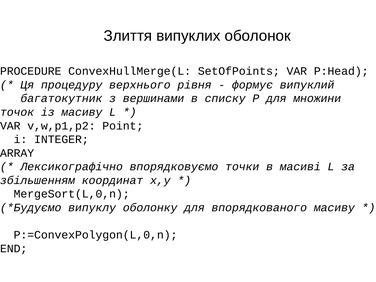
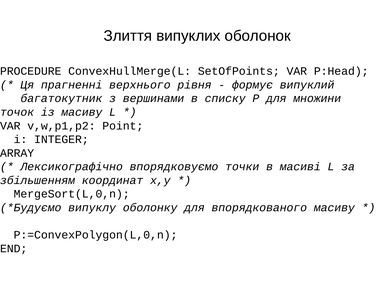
процедуру: процедуру -> прагненні (72, 85)
